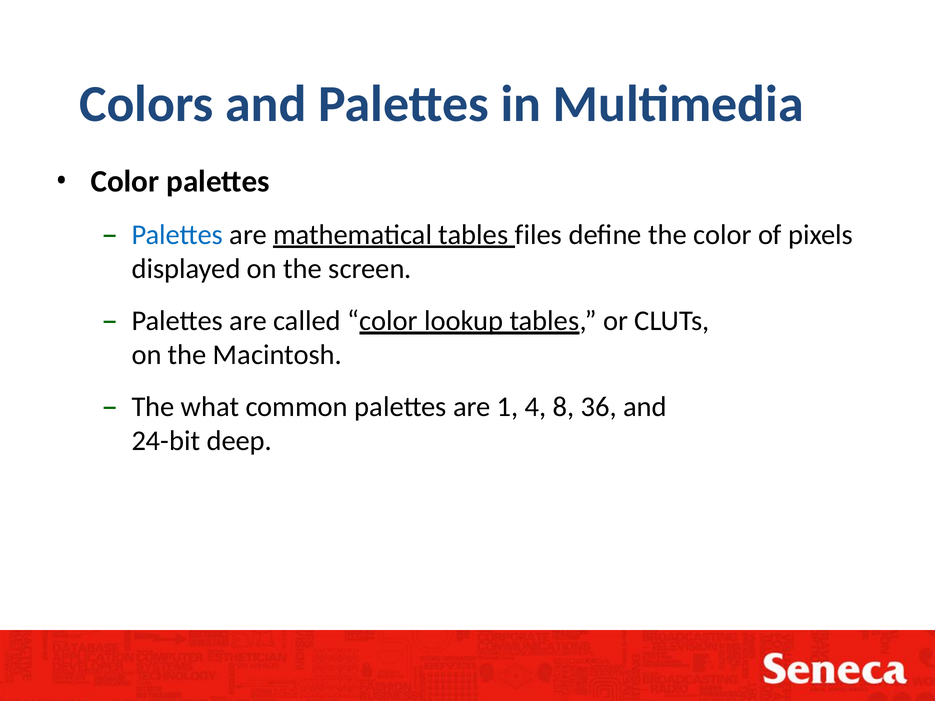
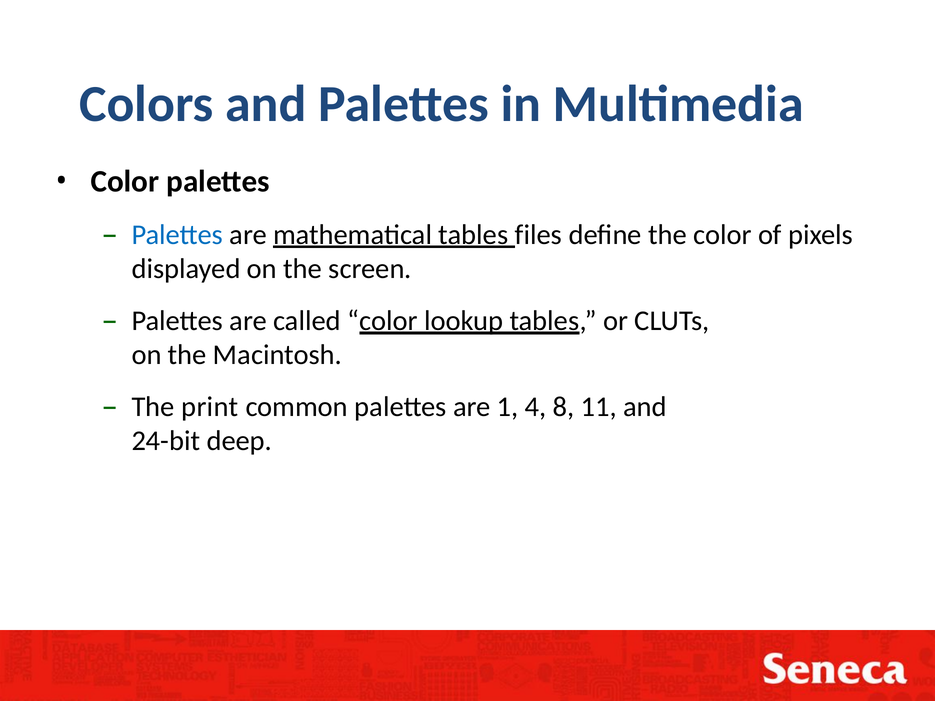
what: what -> print (210, 407)
36: 36 -> 11 (599, 407)
